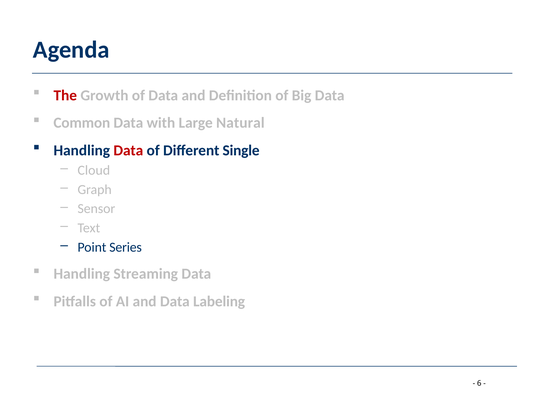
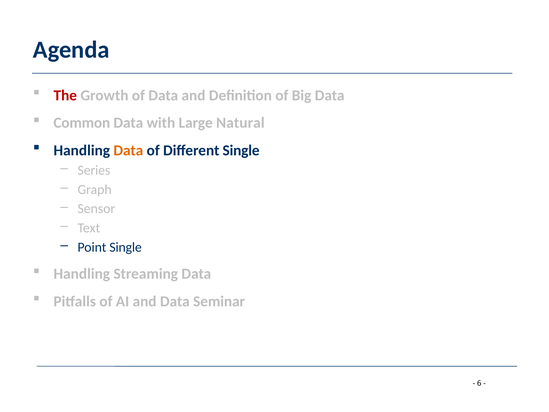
Data colour: red -> orange (128, 150)
Cloud: Cloud -> Series (94, 170)
Point Series: Series -> Single (126, 247)
Labeling: Labeling -> Seminar (219, 301)
